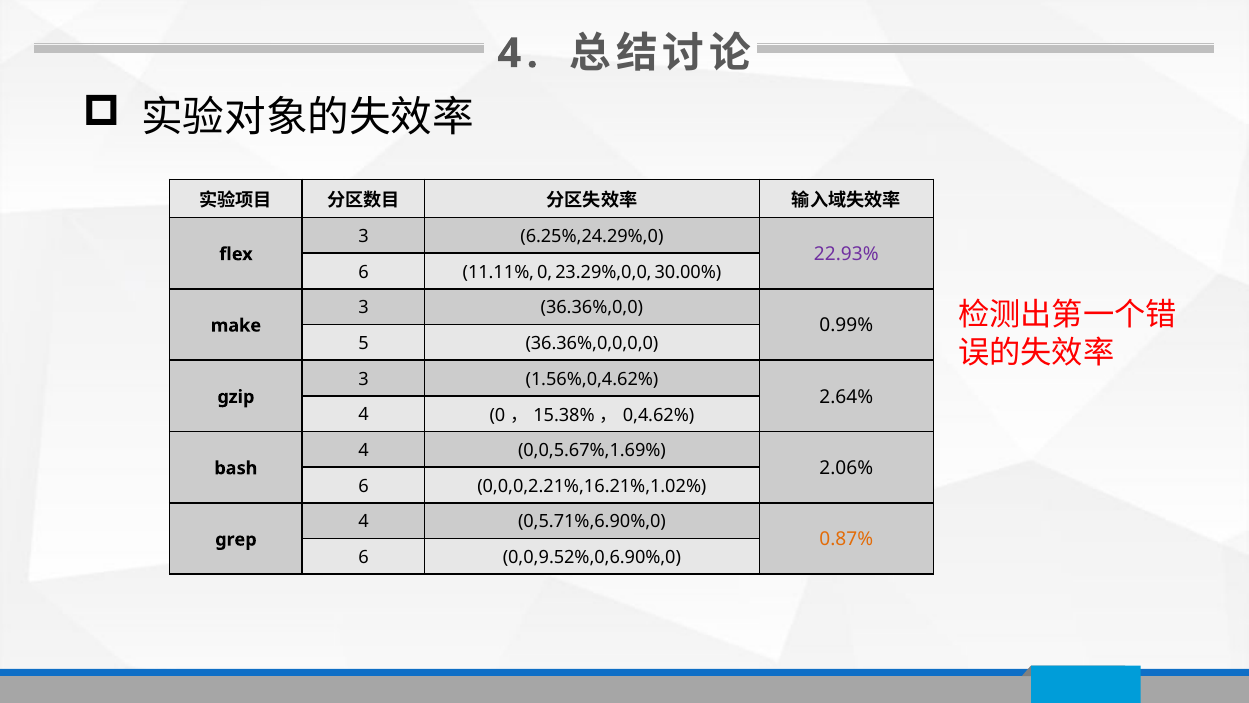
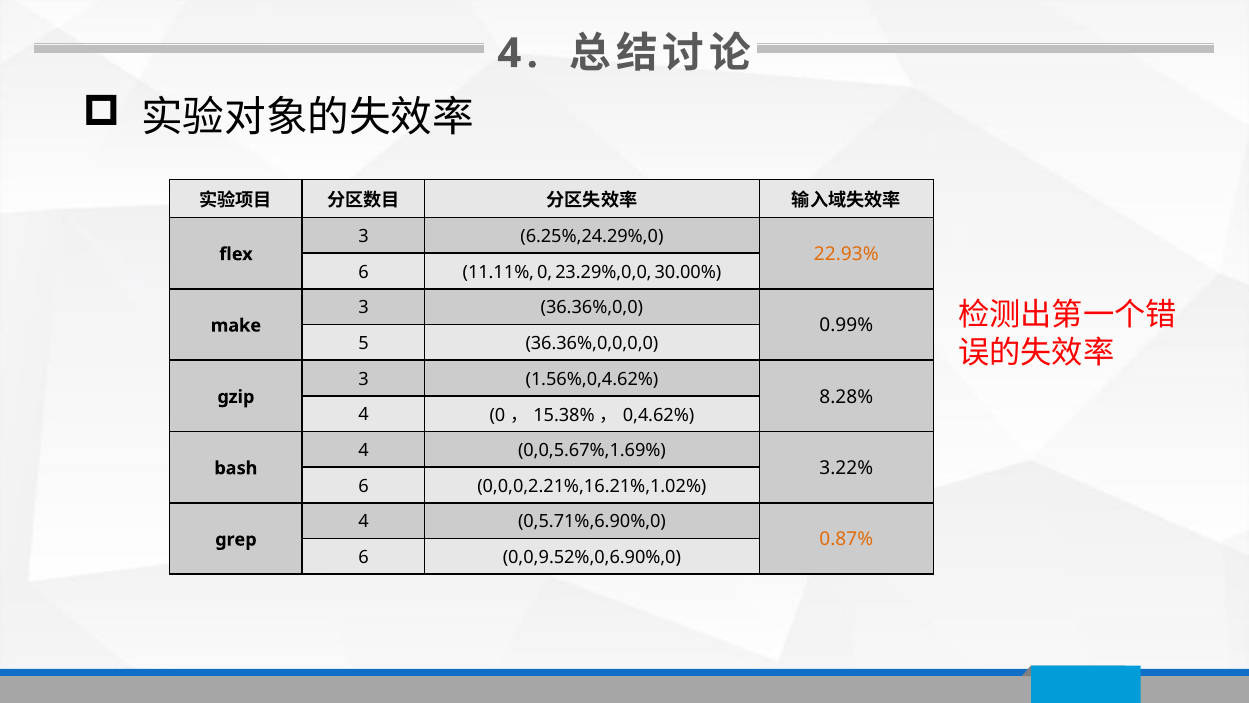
22.93% colour: purple -> orange (846, 254)
2.64%: 2.64% -> 8.28% (846, 397)
2.06%: 2.06% -> 3.22% (846, 468)
